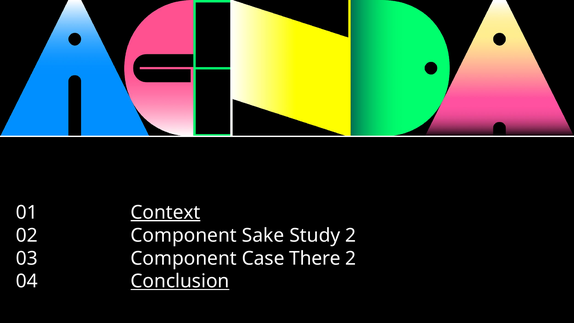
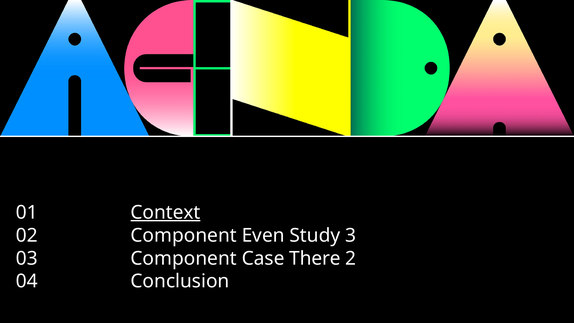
Sake: Sake -> Even (263, 235)
Study 2: 2 -> 3 (351, 235)
Conclusion underline: present -> none (180, 281)
